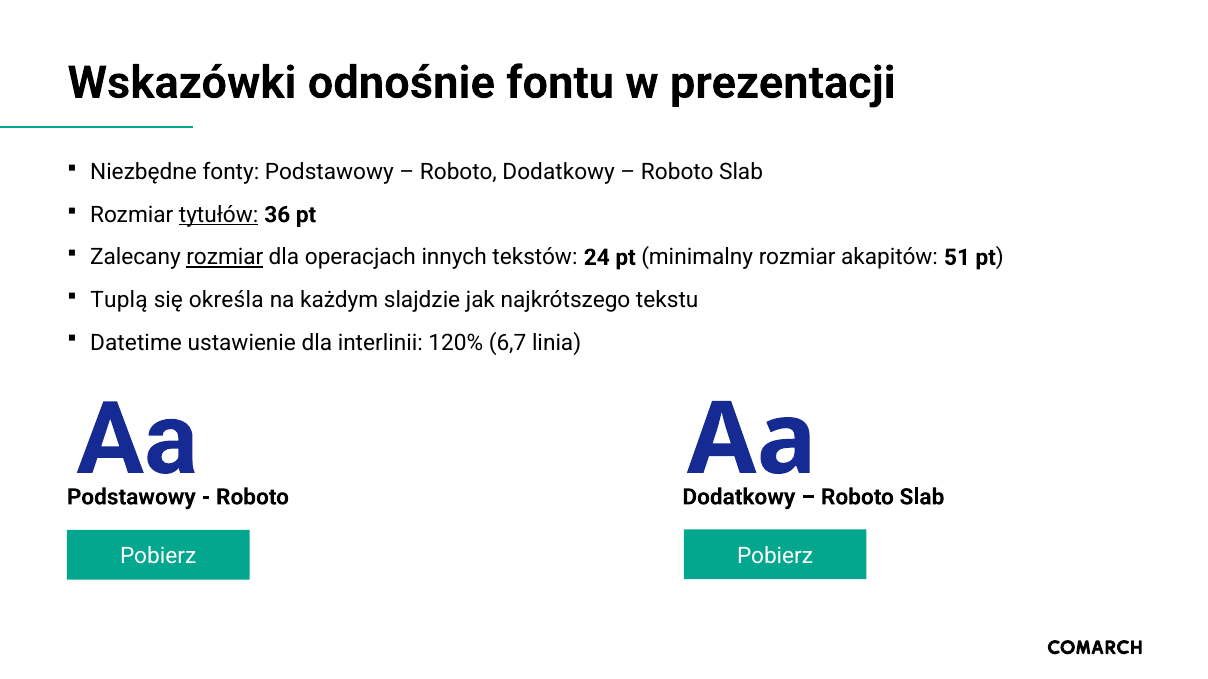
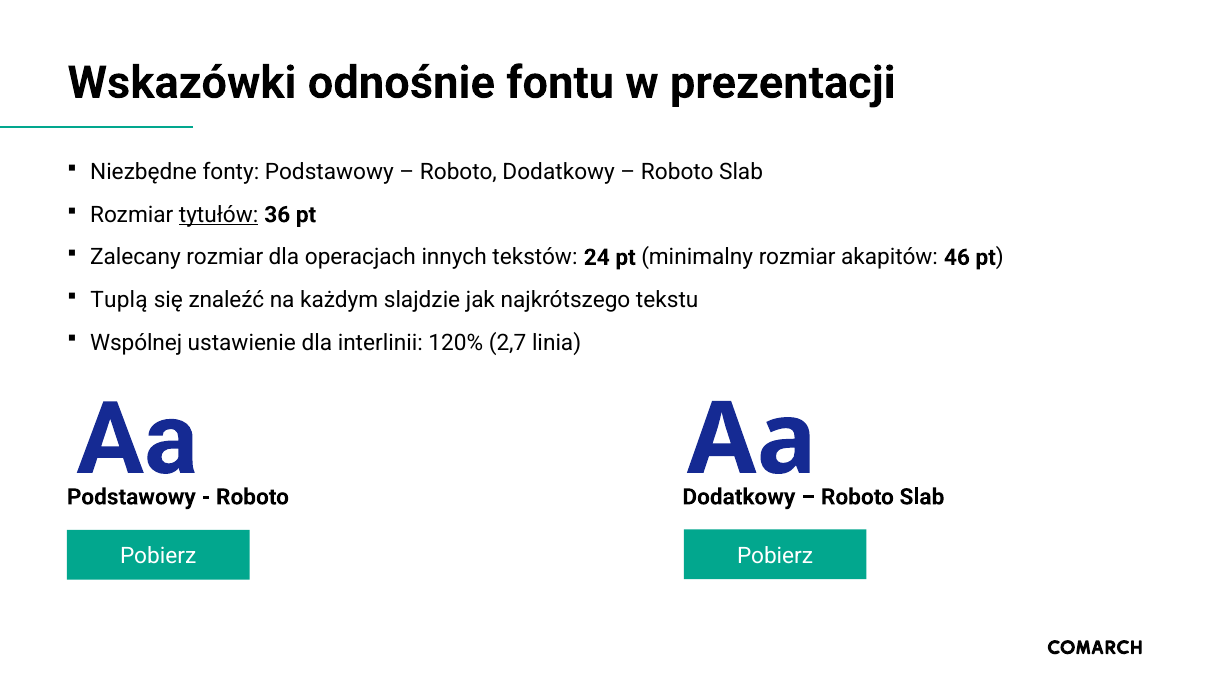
rozmiar underline: present -> none (225, 258)
51: 51 -> 46 (957, 258)
określa: określa -> znaleźć (226, 300)
Datetime: Datetime -> Wspólnej (136, 343)
6,7: 6,7 -> 2,7 (508, 343)
